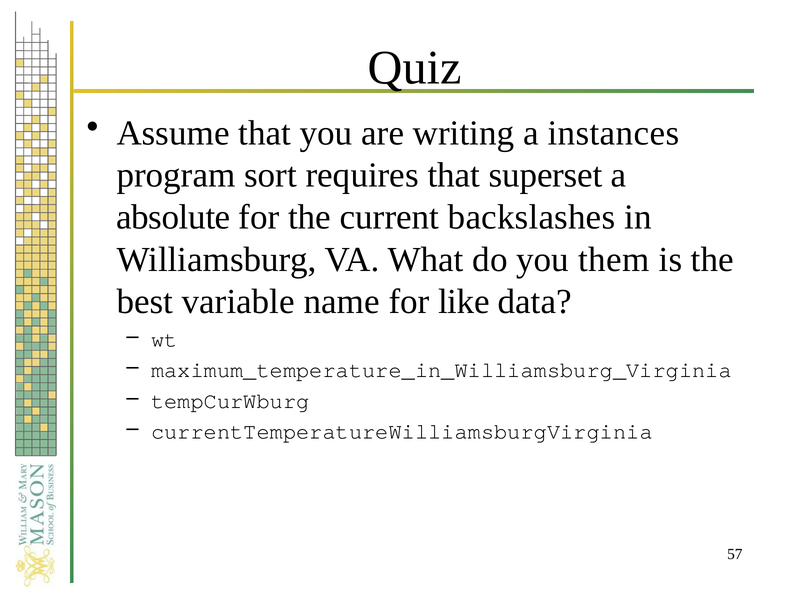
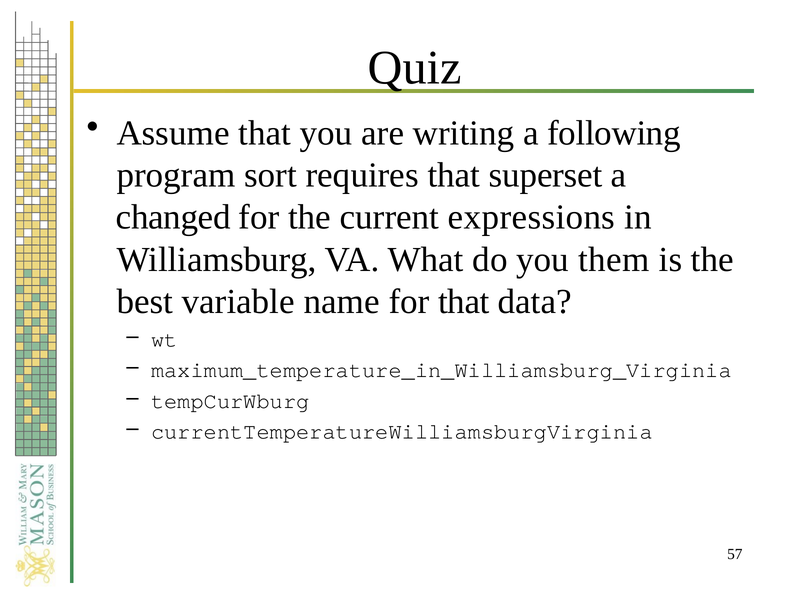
instances: instances -> following (614, 133)
absolute: absolute -> changed (173, 217)
backslashes: backslashes -> expressions (532, 217)
for like: like -> that (464, 301)
